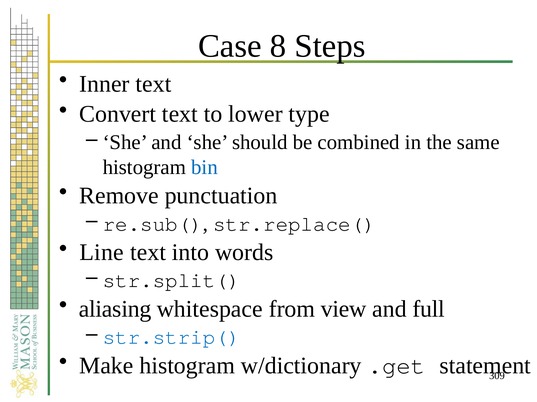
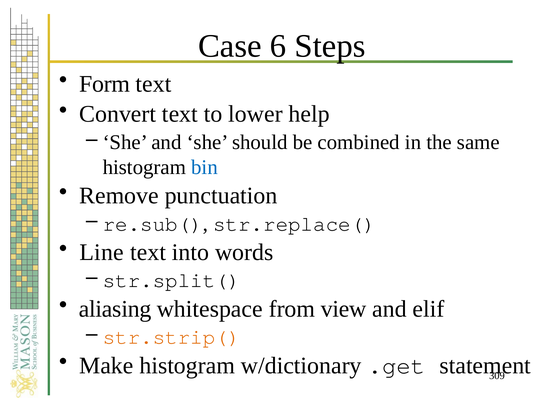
8: 8 -> 6 (278, 46)
Inner: Inner -> Form (104, 84)
type: type -> help (309, 114)
full: full -> elif (428, 310)
str.strip( colour: blue -> orange (171, 338)
